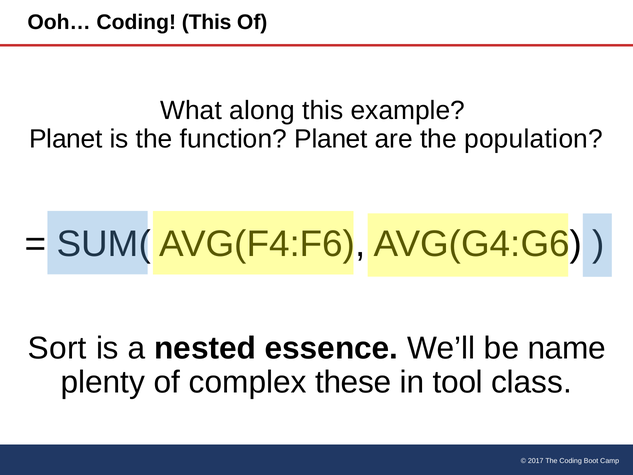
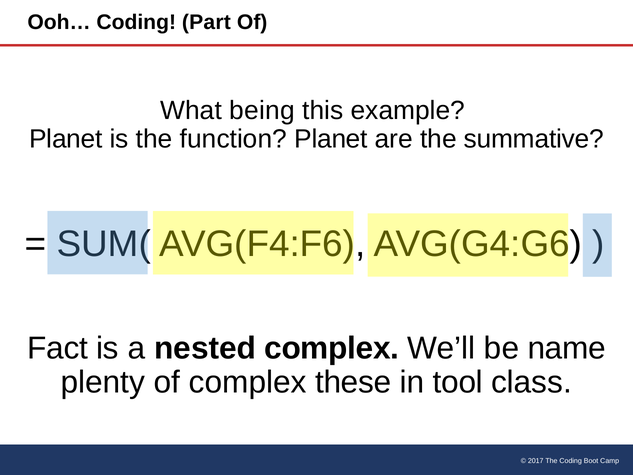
Coding This: This -> Part (206, 22)
along: along -> being (262, 111)
population: population -> summative (534, 139)
Sort: Sort -> Fact (58, 348)
nested essence: essence -> complex (332, 348)
